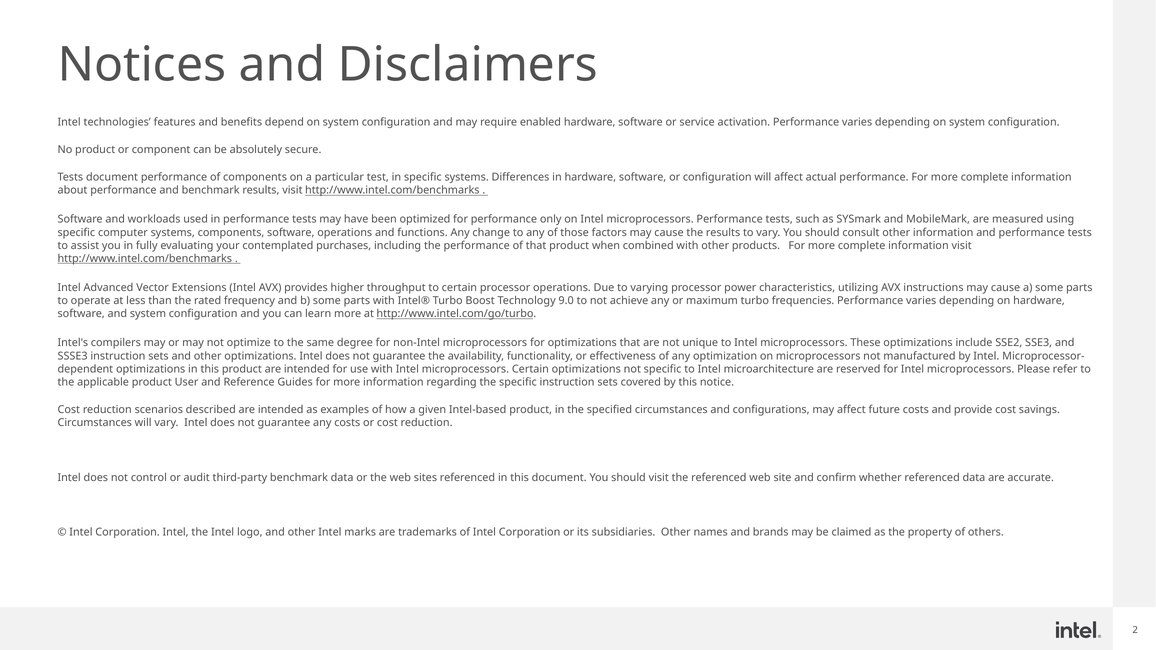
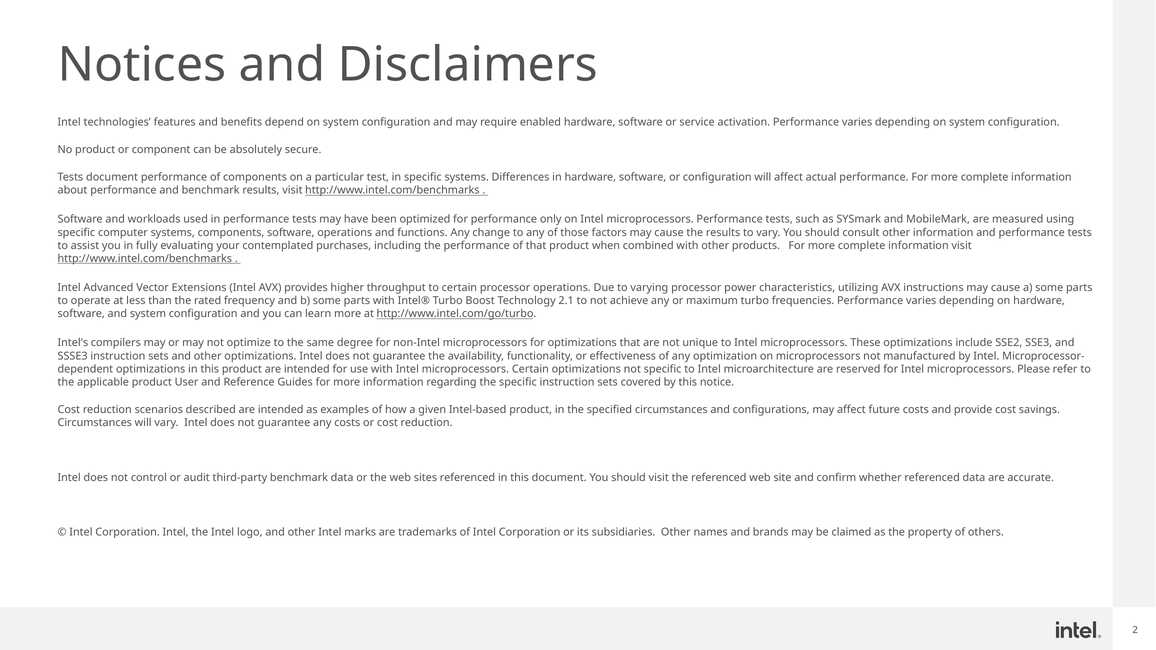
9.0: 9.0 -> 2.1 (566, 301)
